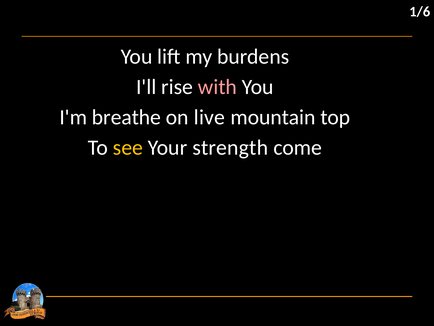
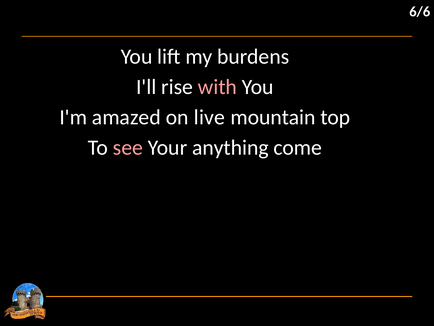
1/6: 1/6 -> 6/6 (420, 12)
breathe: breathe -> amazed (126, 117)
see colour: yellow -> pink (128, 148)
strength: strength -> anything (230, 148)
